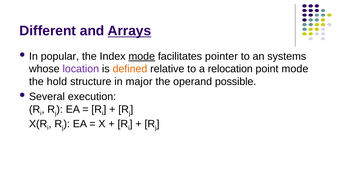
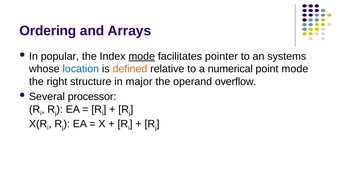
Different: Different -> Ordering (48, 31)
Arrays underline: present -> none (129, 31)
location colour: purple -> blue (81, 69)
relocation: relocation -> numerical (230, 69)
hold: hold -> right (57, 82)
possible: possible -> overflow (236, 82)
execution: execution -> processor (92, 96)
